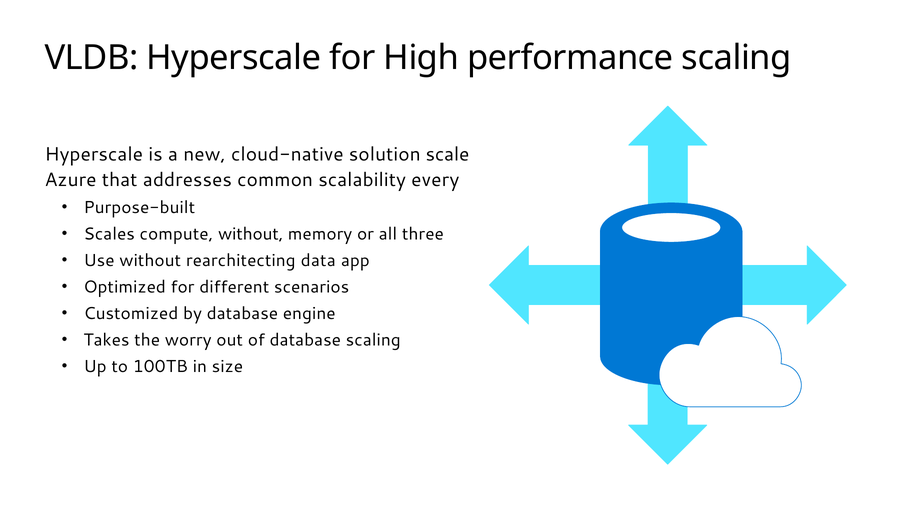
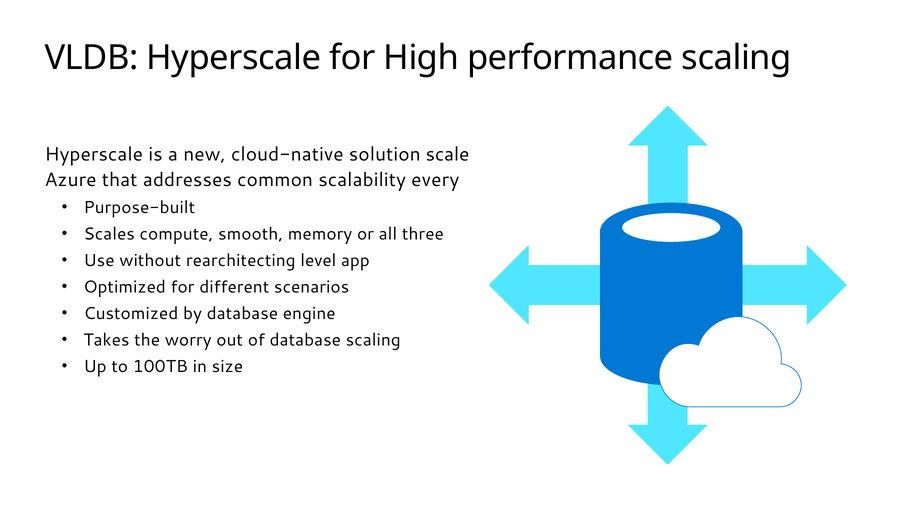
compute without: without -> smooth (251, 234)
data: data -> level (318, 260)
